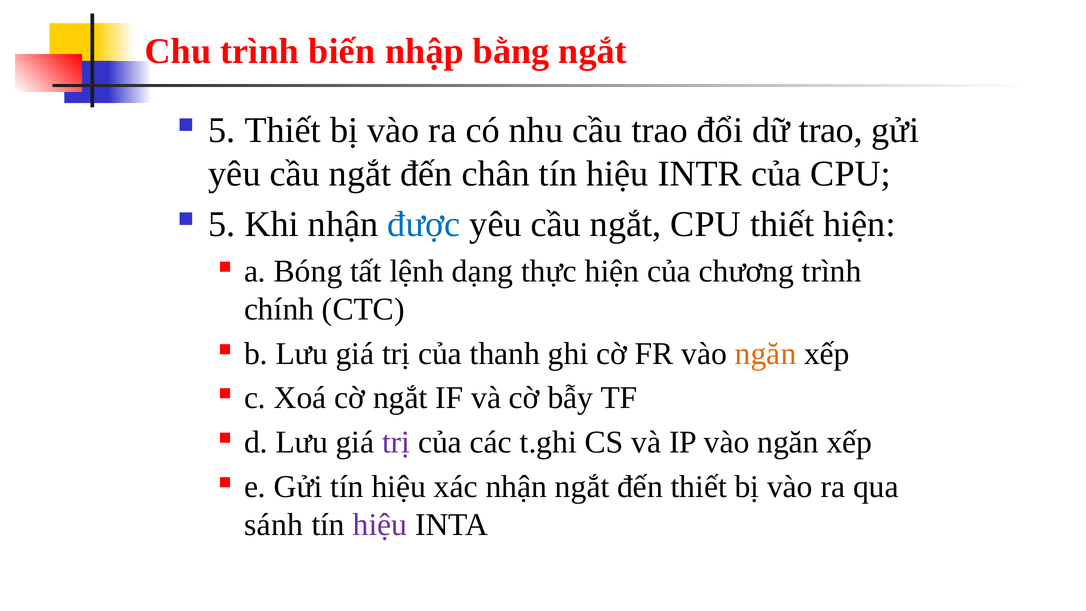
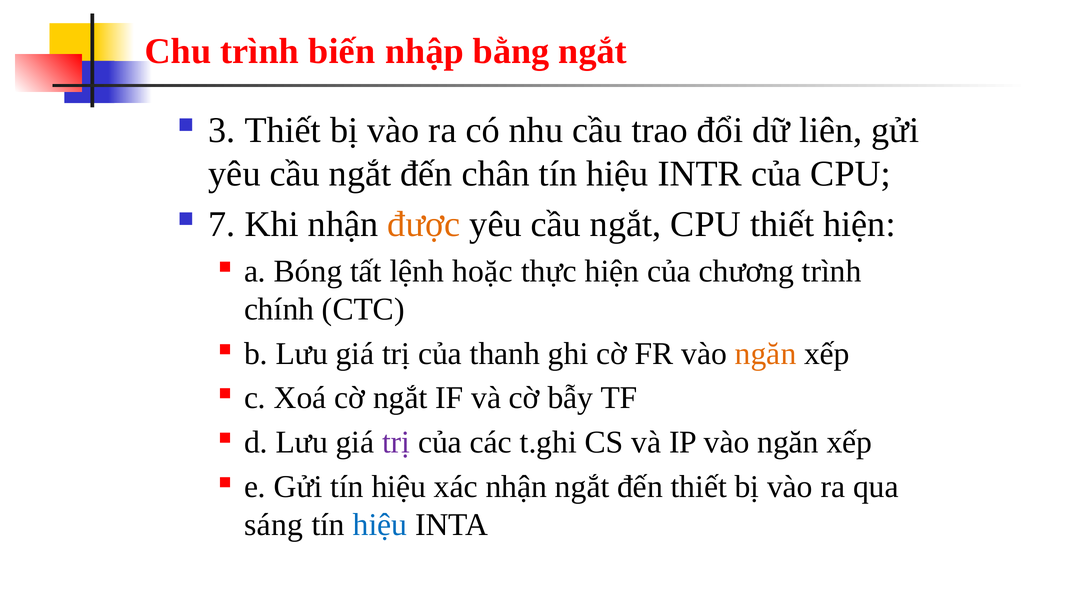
5: 5 -> 3 (222, 130)
dữ trao: trao -> liên (831, 130)
5: 5 -> 7 (222, 224)
được colour: blue -> orange (424, 224)
dạng: dạng -> hoặc (482, 271)
sánh: sánh -> sáng (274, 525)
hiệu colour: purple -> blue (380, 525)
